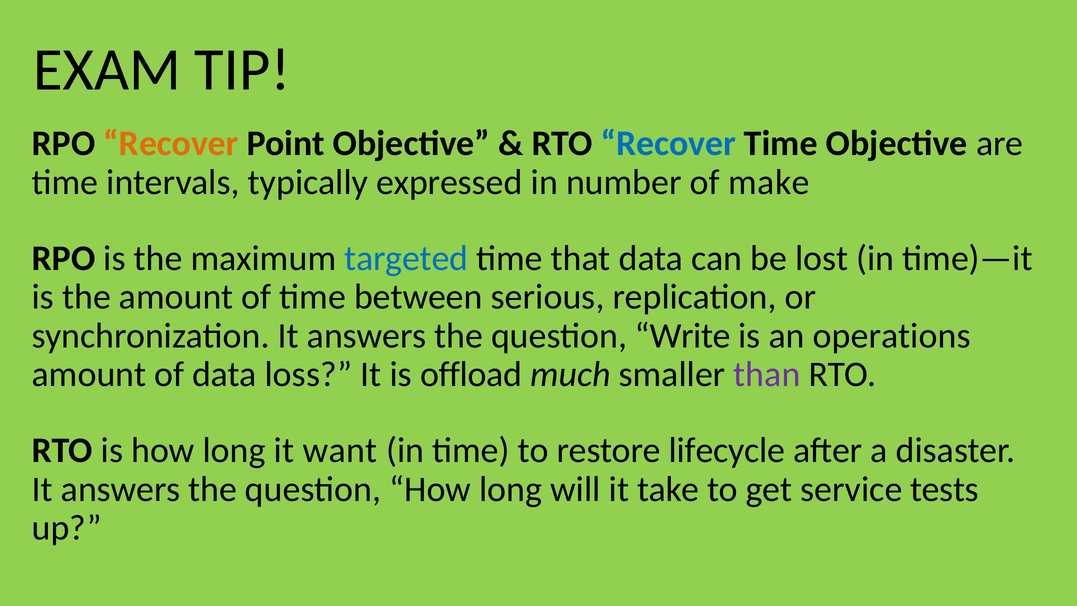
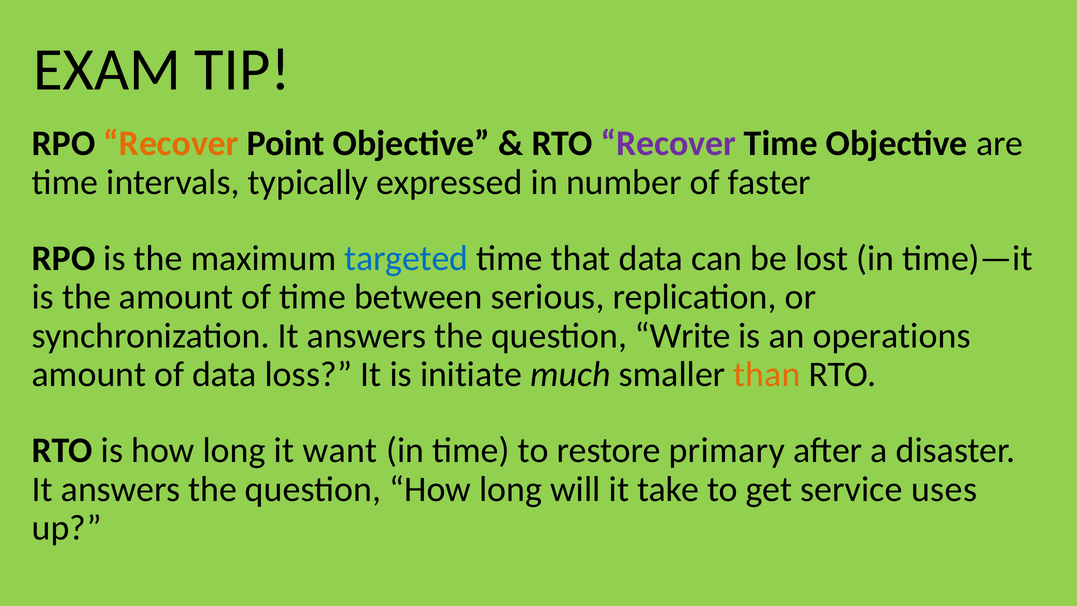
Recover colour: blue -> purple (668, 143)
make: make -> faster (769, 182)
offload: offload -> initiate (471, 374)
than colour: purple -> orange (767, 374)
lifecycle: lifecycle -> primary (727, 450)
tests: tests -> uses (944, 489)
